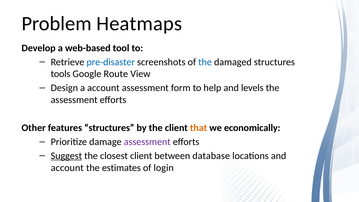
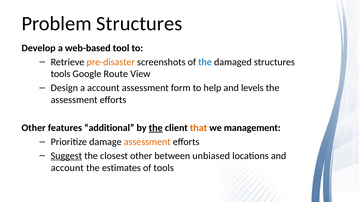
Problem Heatmaps: Heatmaps -> Structures (139, 24)
pre-disaster colour: blue -> orange (111, 62)
features structures: structures -> additional (109, 128)
the underline: none -> present (156, 128)
economically: economically -> management (252, 128)
assessment colour: purple -> orange (147, 142)
closest client: client -> other (141, 156)
database: database -> unbiased (211, 156)
of login: login -> tools (164, 168)
